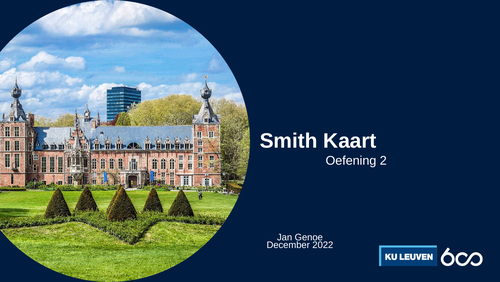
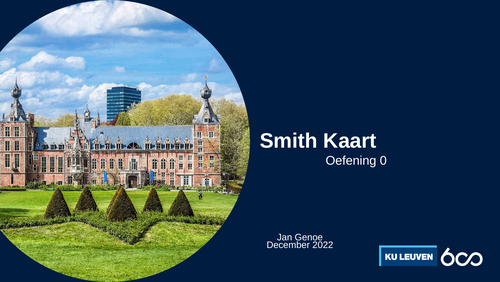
2: 2 -> 0 (383, 160)
